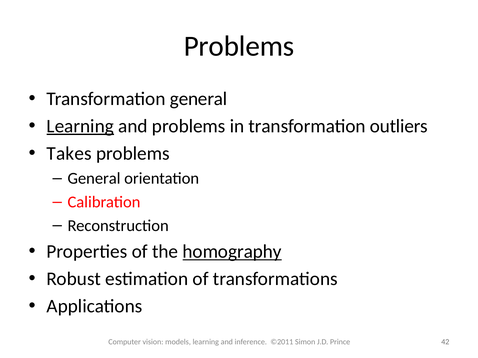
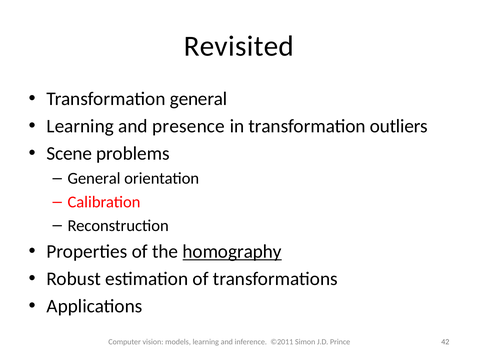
Problems: Problems -> Revisited (239, 46)
Learning underline: present -> none (80, 126)
and problems: problems -> presence (189, 126)
Takes: Takes -> Scene (69, 154)
